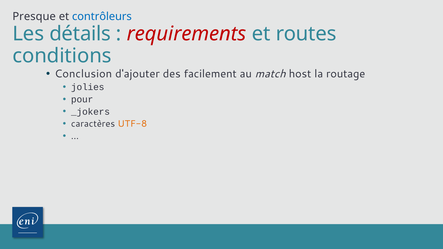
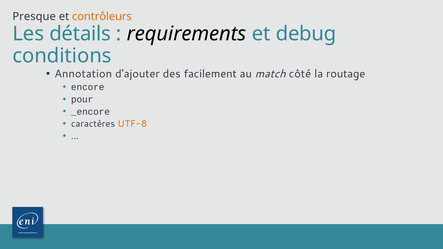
contrôleurs colour: blue -> orange (102, 17)
requirements colour: red -> black (187, 34)
routes: routes -> debug (306, 34)
Conclusion: Conclusion -> Annotation (83, 74)
host: host -> côté (300, 74)
jolies: jolies -> encore (88, 87)
_jokers: _jokers -> _encore (90, 112)
